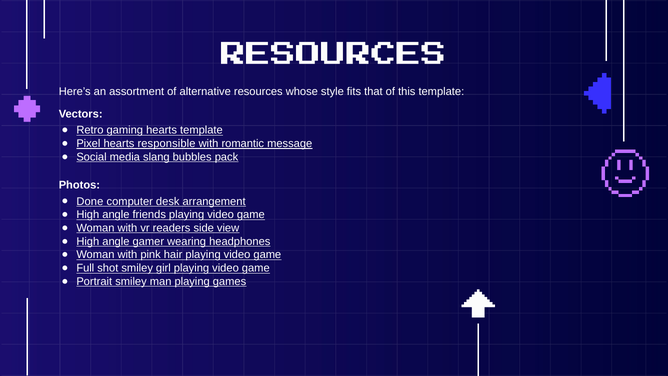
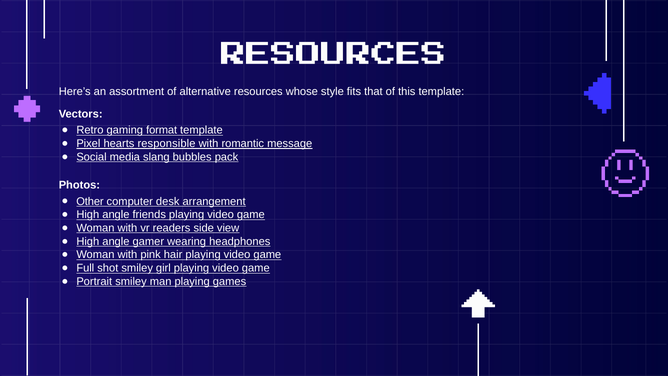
gaming hearts: hearts -> format (162, 130)
Done: Done -> Other (90, 201)
